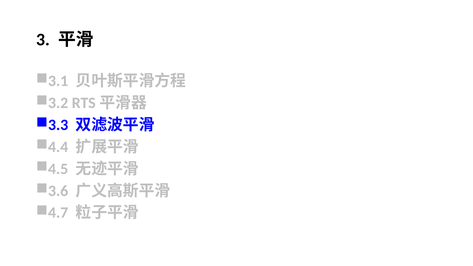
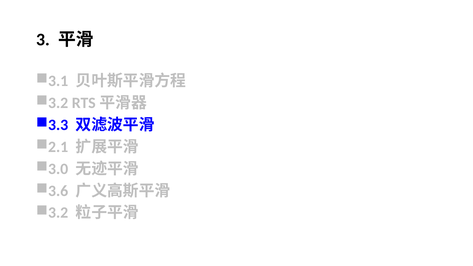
4.4: 4.4 -> 2.1 (58, 147)
4.5: 4.5 -> 3.0 (58, 169)
4.7: 4.7 -> 3.2 (58, 213)
